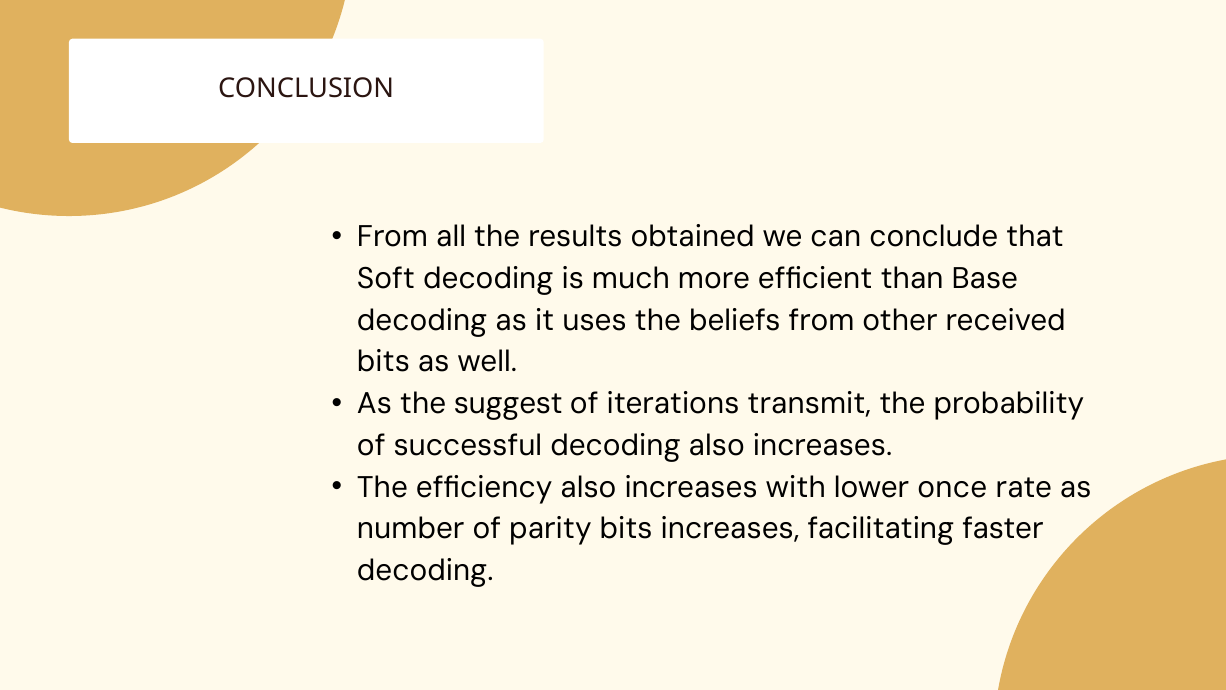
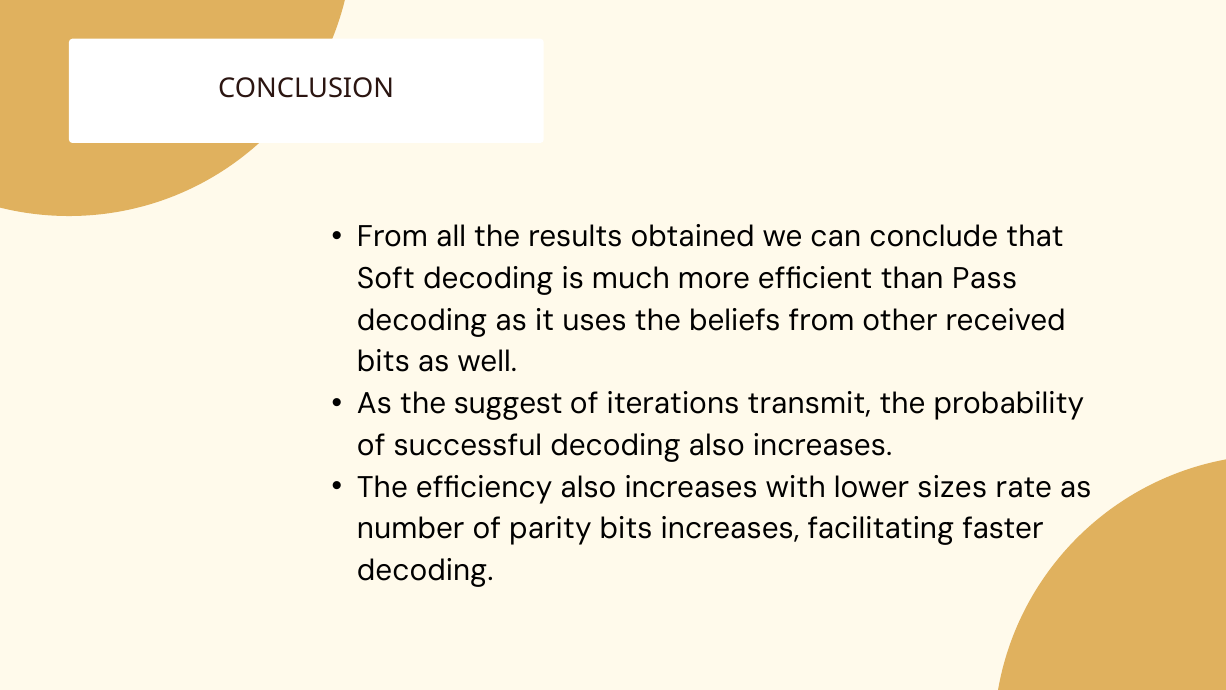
Base: Base -> Pass (985, 278)
once: once -> sizes (952, 487)
